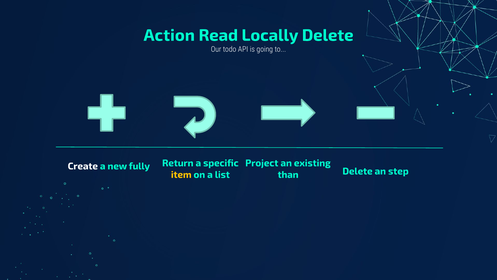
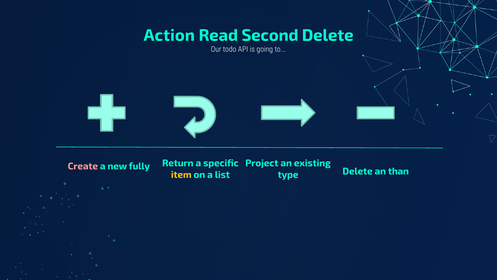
Locally: Locally -> Second (270, 35)
Create colour: white -> pink (83, 166)
than: than -> type (288, 174)
step: step -> than (398, 171)
